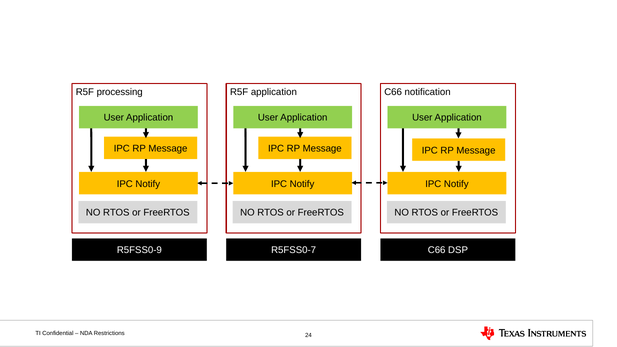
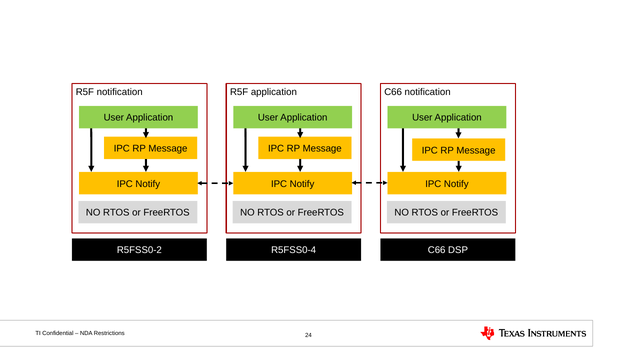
R5F processing: processing -> notification (120, 92)
R5FSS0-9: R5FSS0-9 -> R5FSS0-2 (139, 250)
R5FSS0-7: R5FSS0-7 -> R5FSS0-4 (294, 250)
